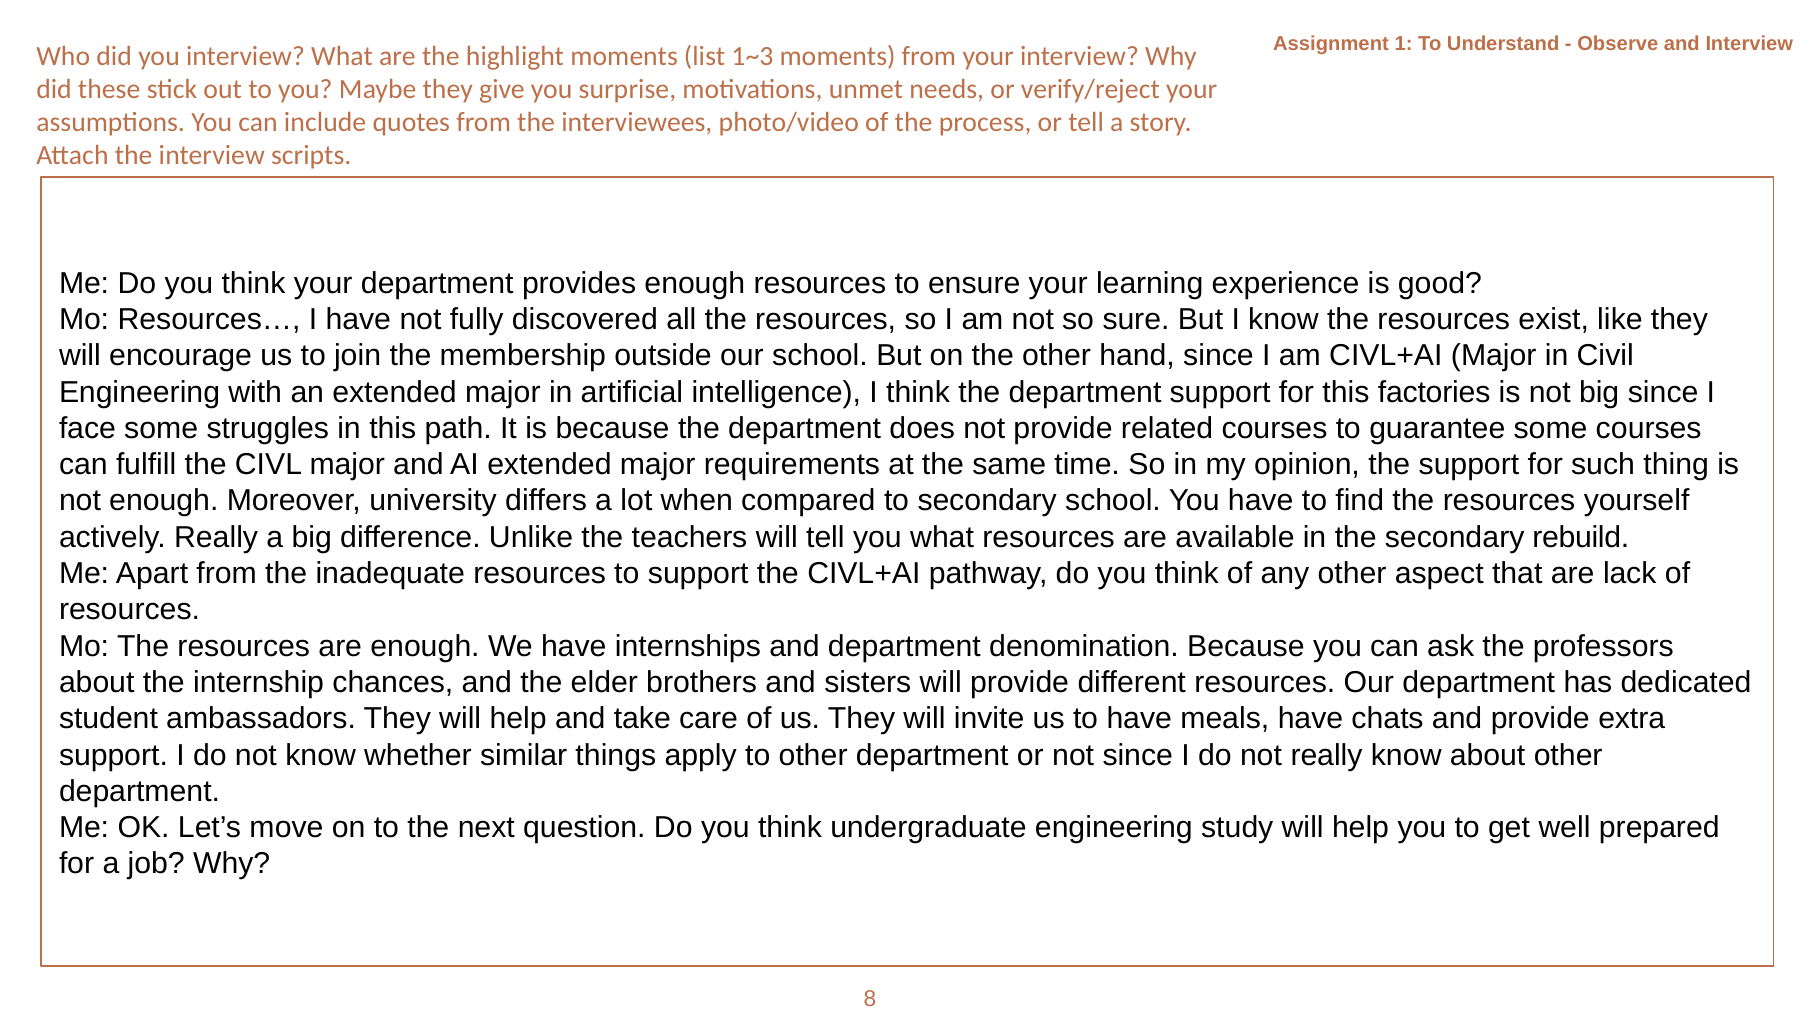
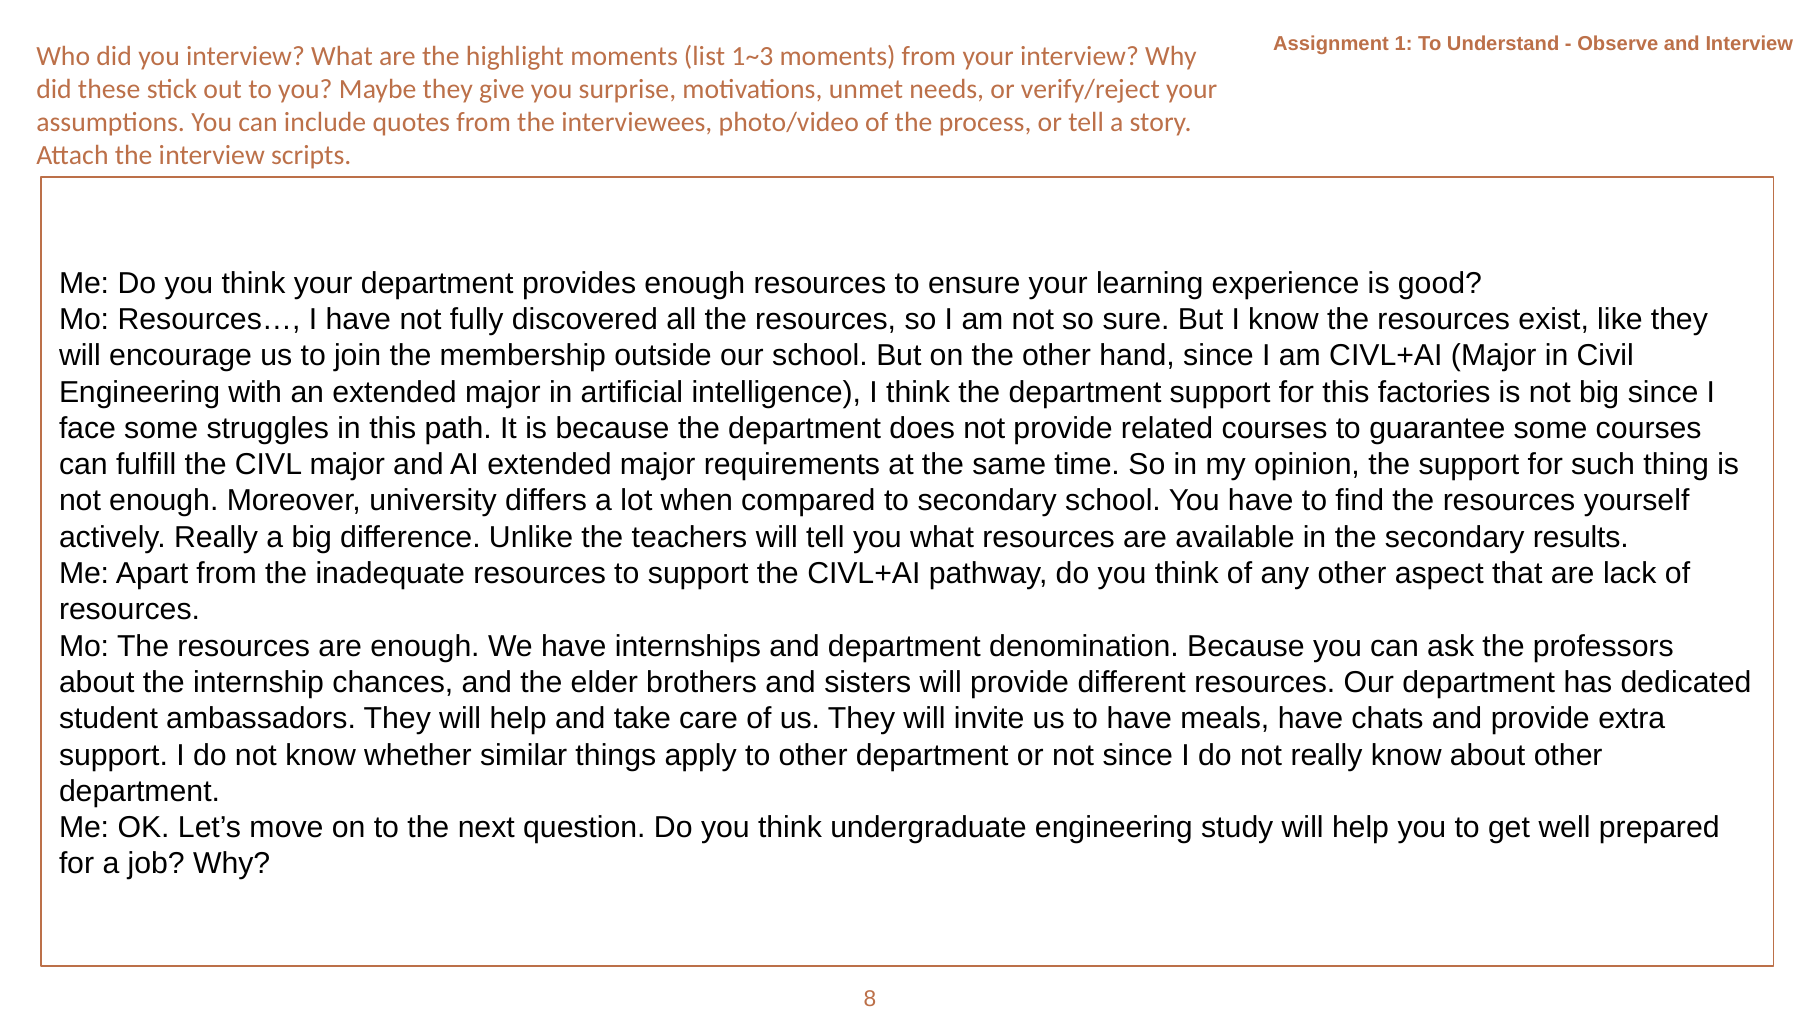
rebuild: rebuild -> results (1581, 537)
